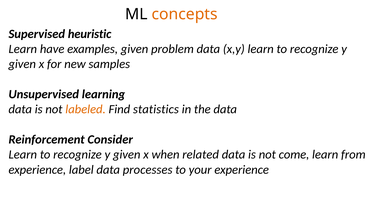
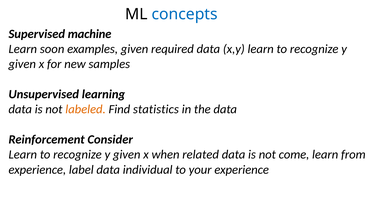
concepts colour: orange -> blue (185, 14)
heuristic: heuristic -> machine (90, 34)
have: have -> soon (52, 49)
problem: problem -> required (172, 49)
processes: processes -> individual (148, 170)
